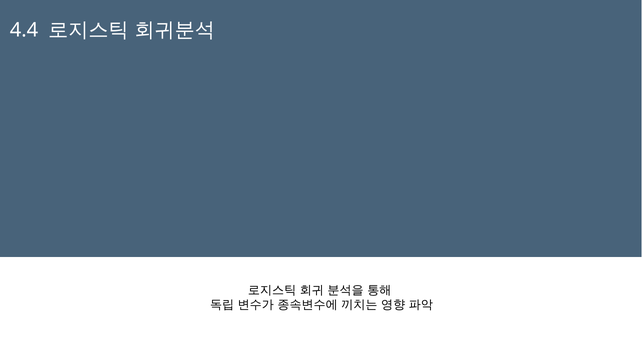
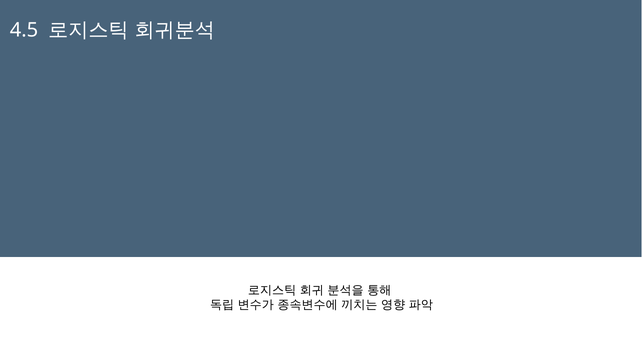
4.4: 4.4 -> 4.5 (24, 30)
